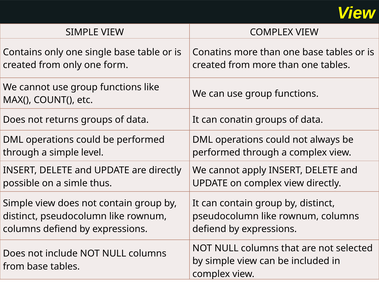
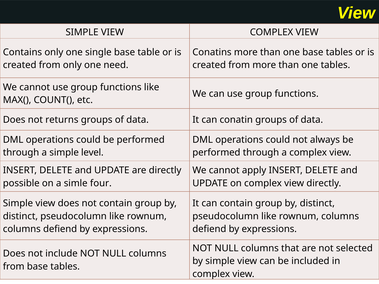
form: form -> need (116, 65)
thus: thus -> four (101, 183)
